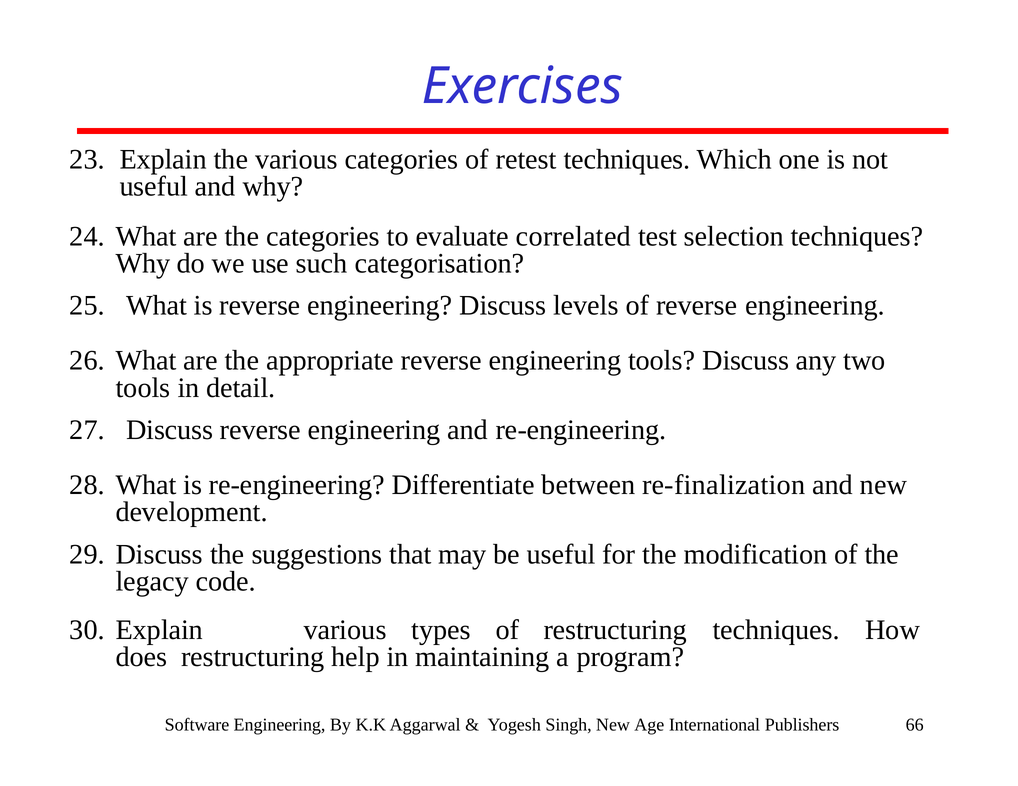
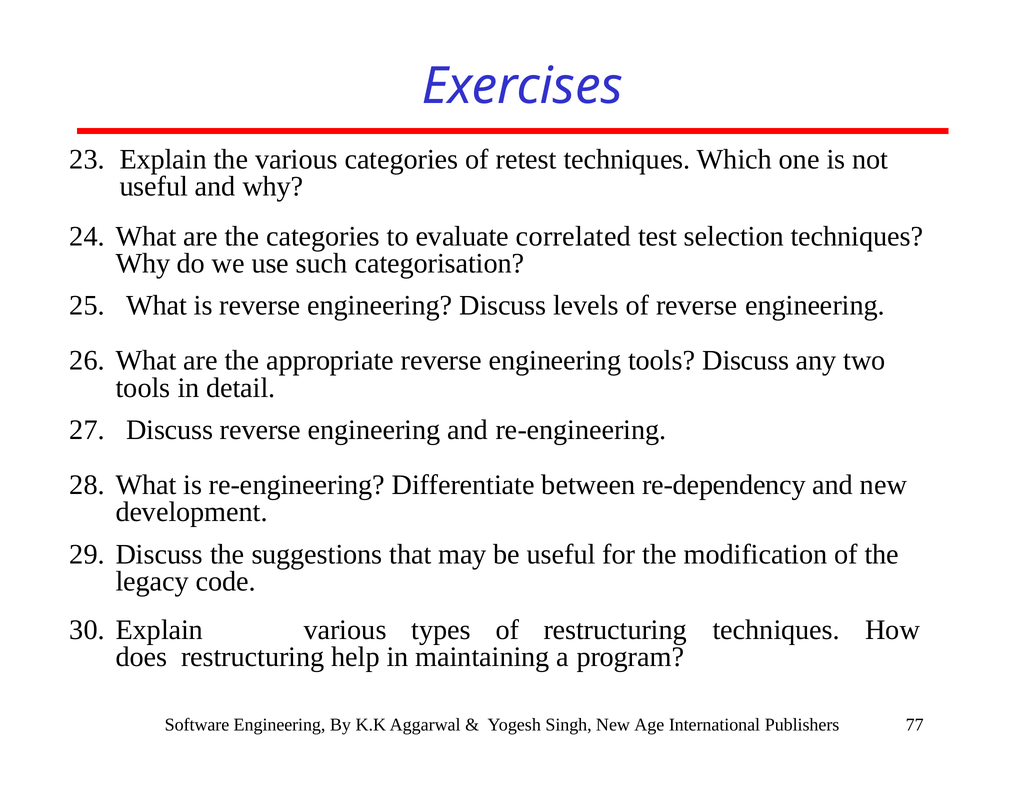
re-finalization: re-finalization -> re-dependency (724, 485)
66: 66 -> 77 (915, 726)
